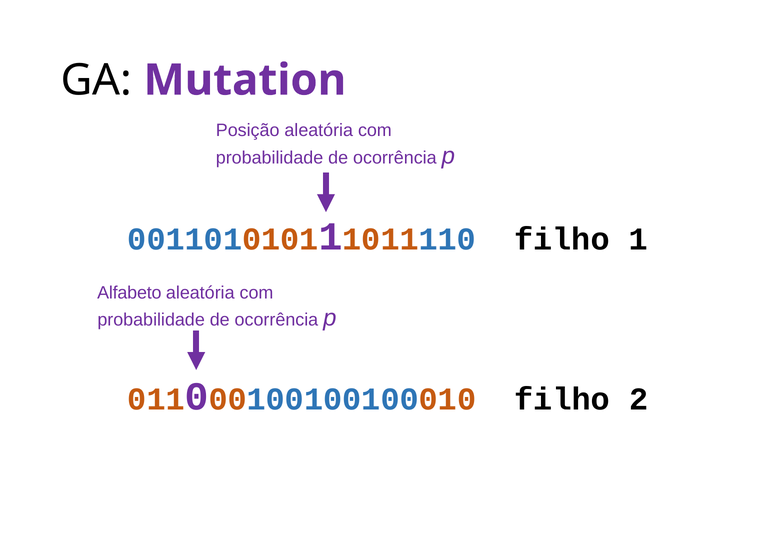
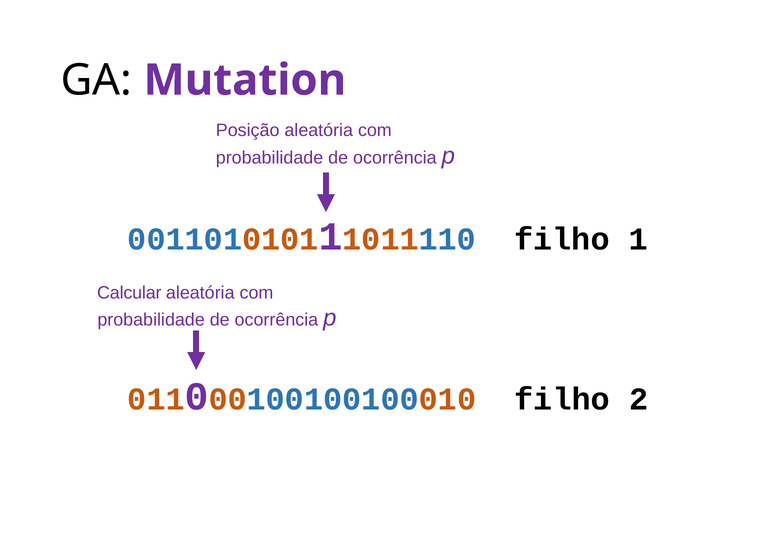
Alfabeto: Alfabeto -> Calcular (129, 293)
